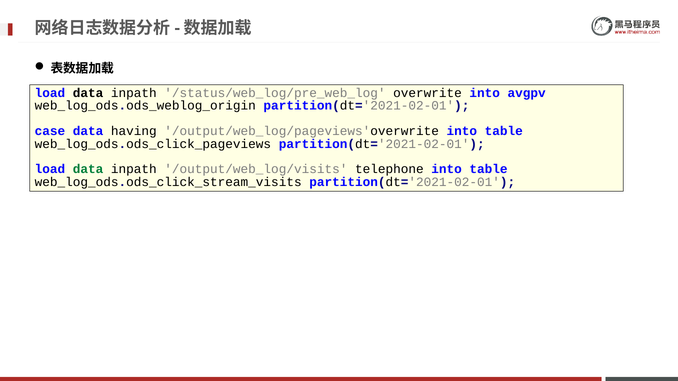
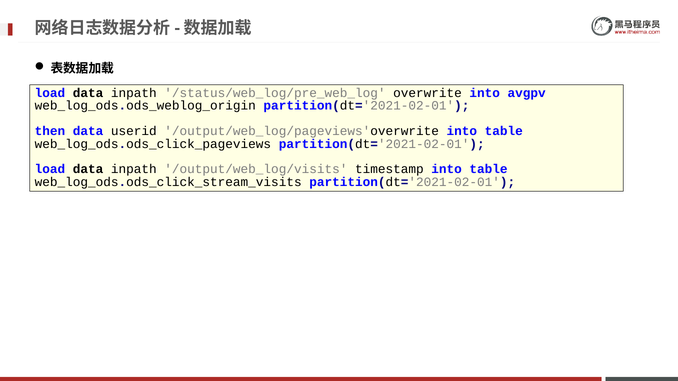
case: case -> then (50, 131)
having: having -> userid (134, 131)
data colour: green -> black (88, 169)
telephone: telephone -> timestamp (389, 169)
